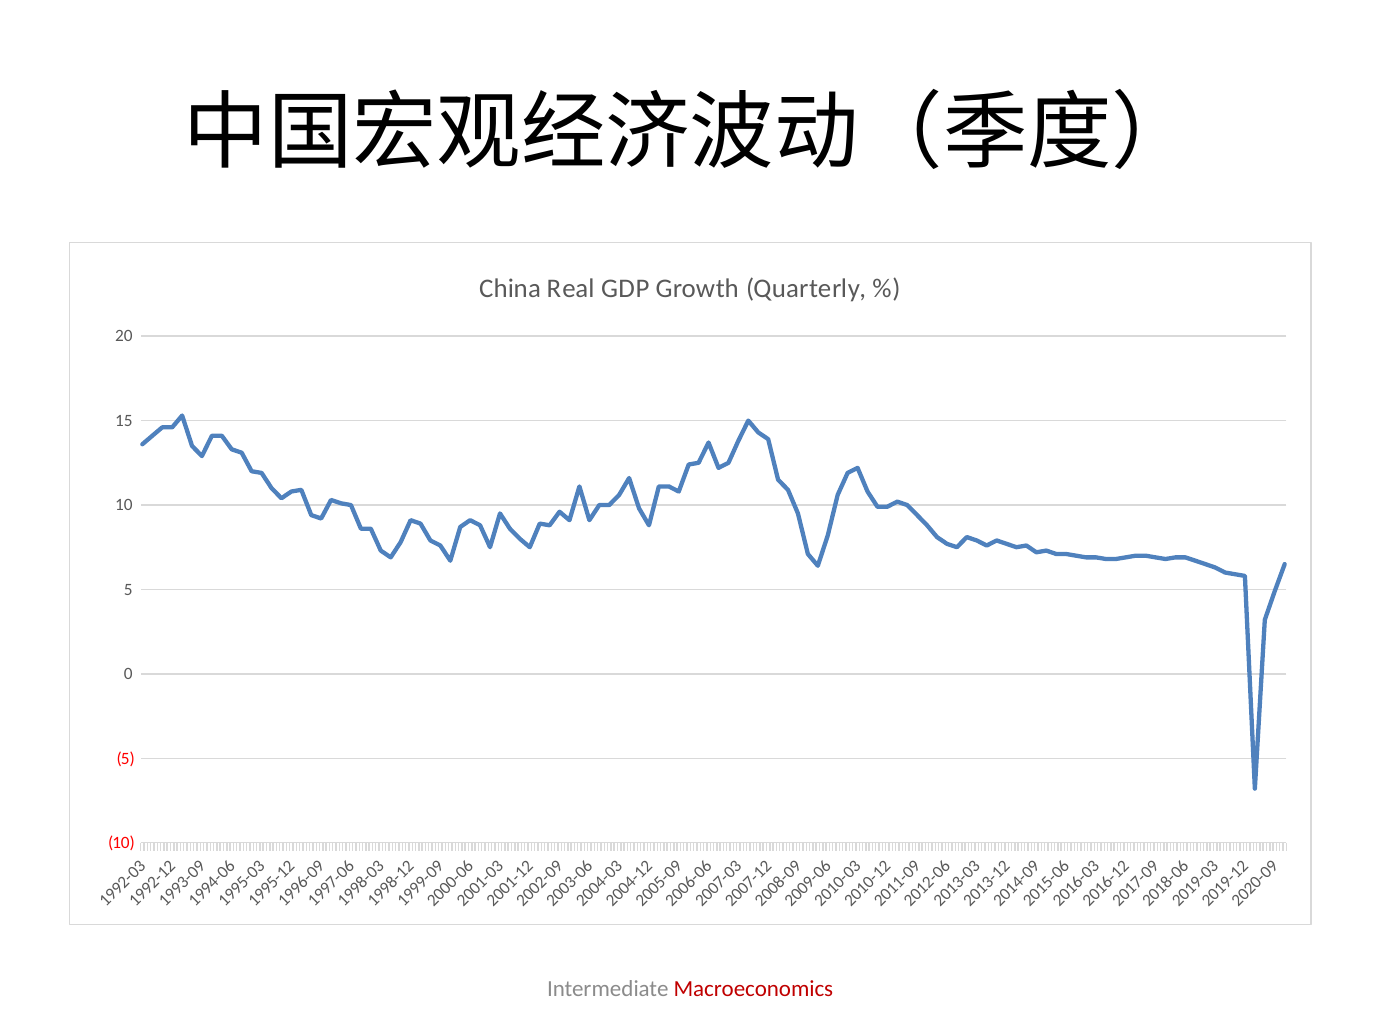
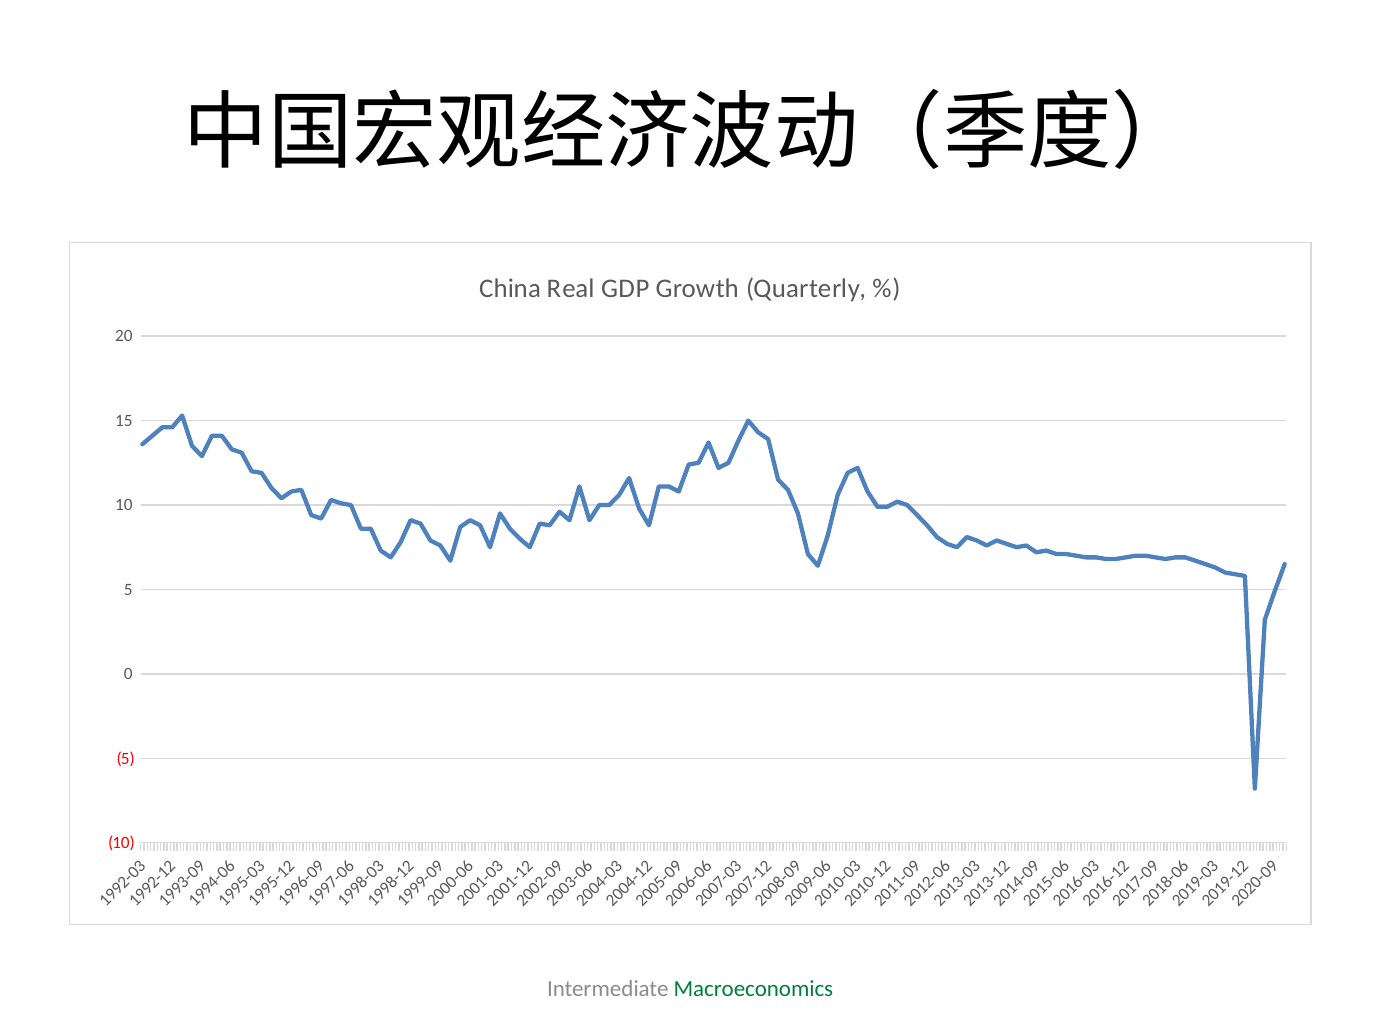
Macroeconomics colour: red -> green (753, 989)
